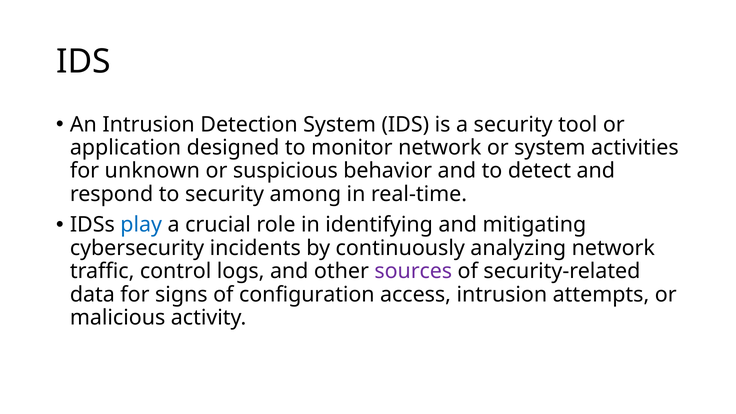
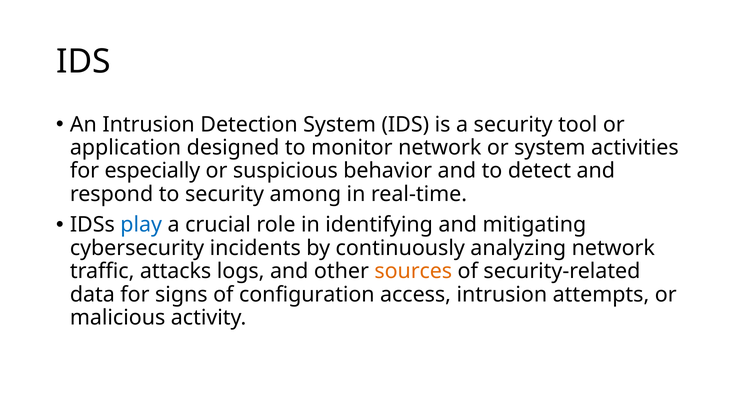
unknown: unknown -> especially (152, 171)
control: control -> attacks (176, 271)
sources colour: purple -> orange (413, 271)
